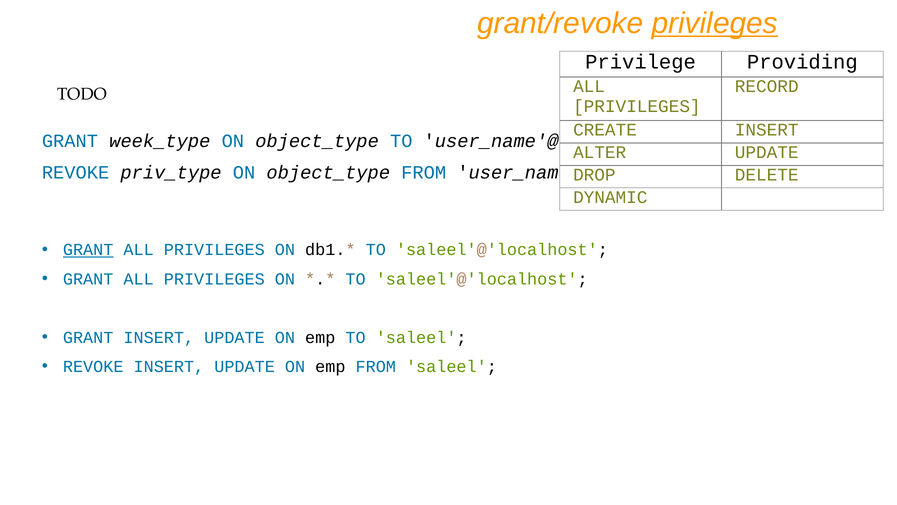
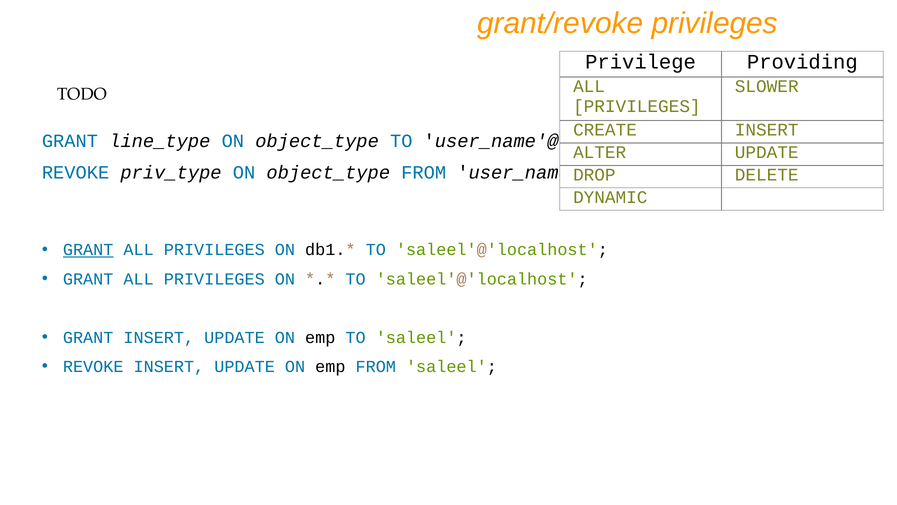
privileges underline: present -> none (715, 23)
RECORD: RECORD -> SLOWER (767, 86)
week_type: week_type -> line_type (160, 141)
